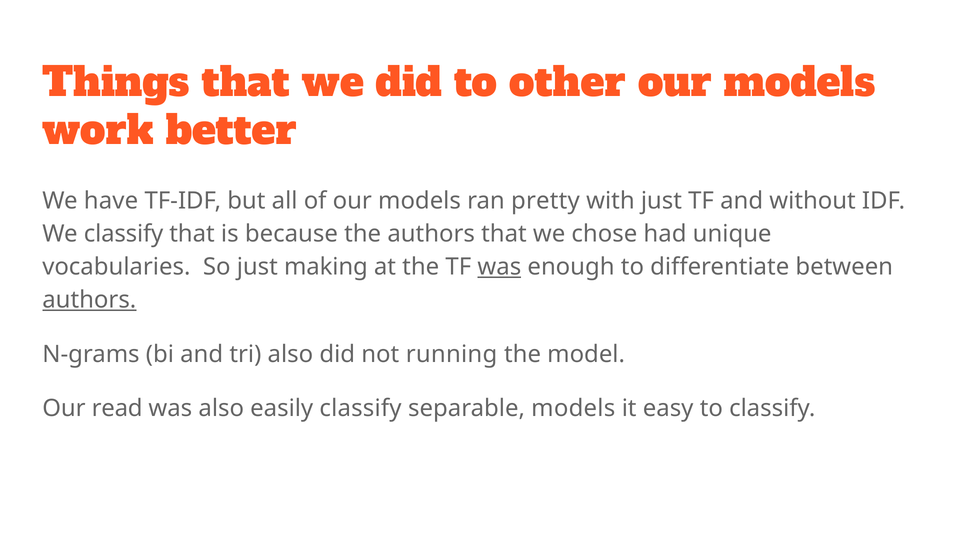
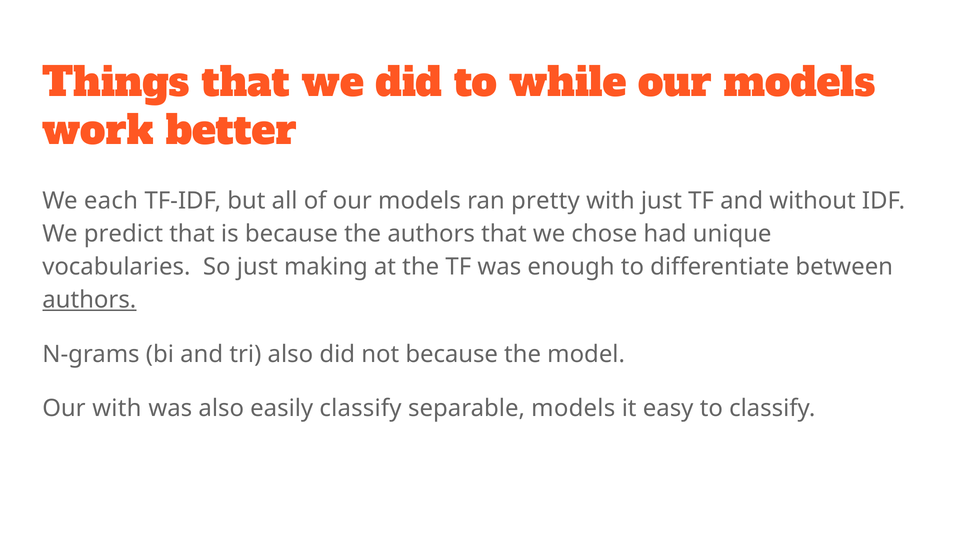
other: other -> while (568, 83)
have: have -> each (111, 201)
We classify: classify -> predict (123, 234)
was underline: present -> none (499, 267)
not running: running -> because (452, 354)
Our read: read -> with (117, 409)
